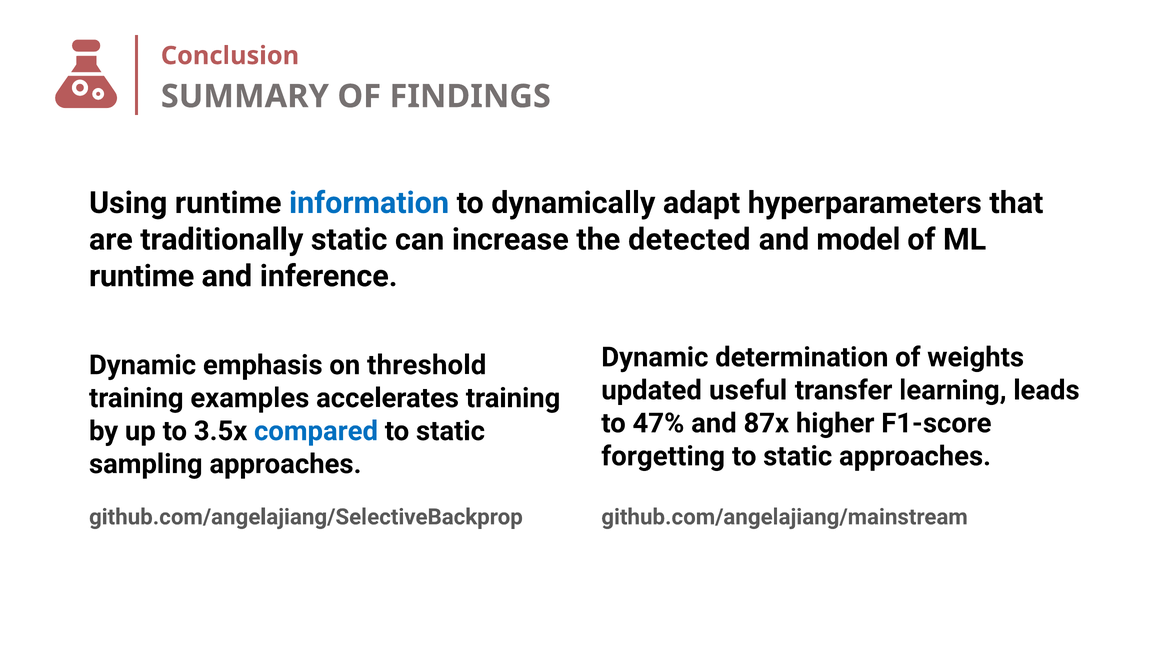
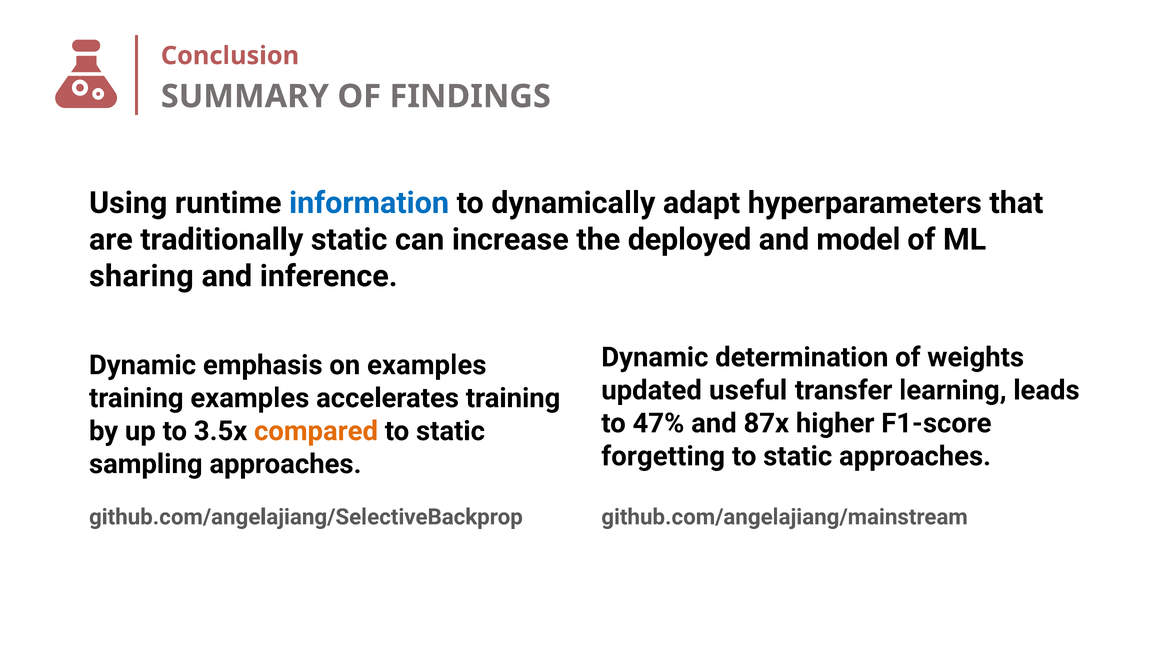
detected: detected -> deployed (690, 239)
runtime: runtime -> sharing (141, 276)
on threshold: threshold -> examples (427, 365)
compared colour: blue -> orange (316, 431)
